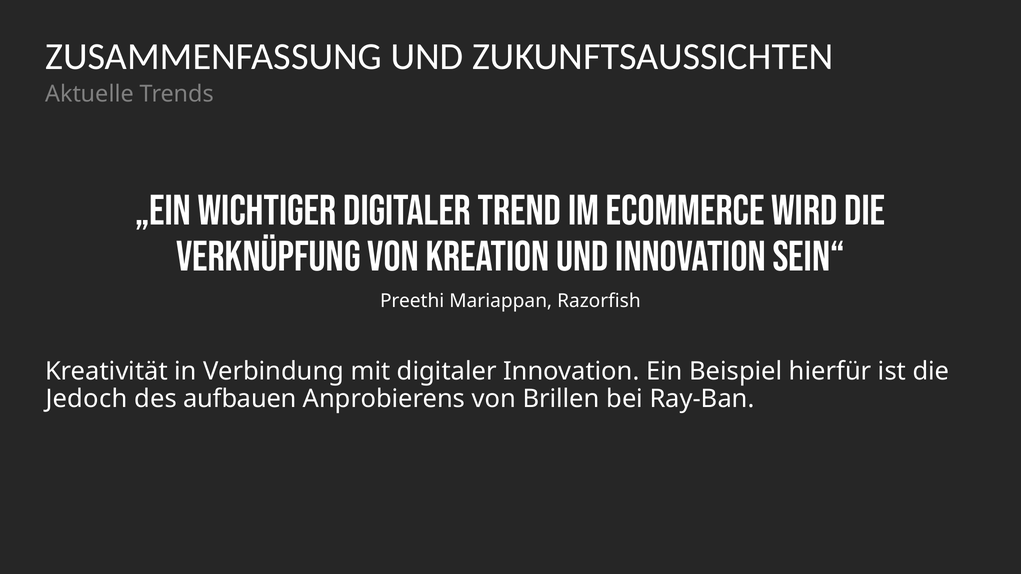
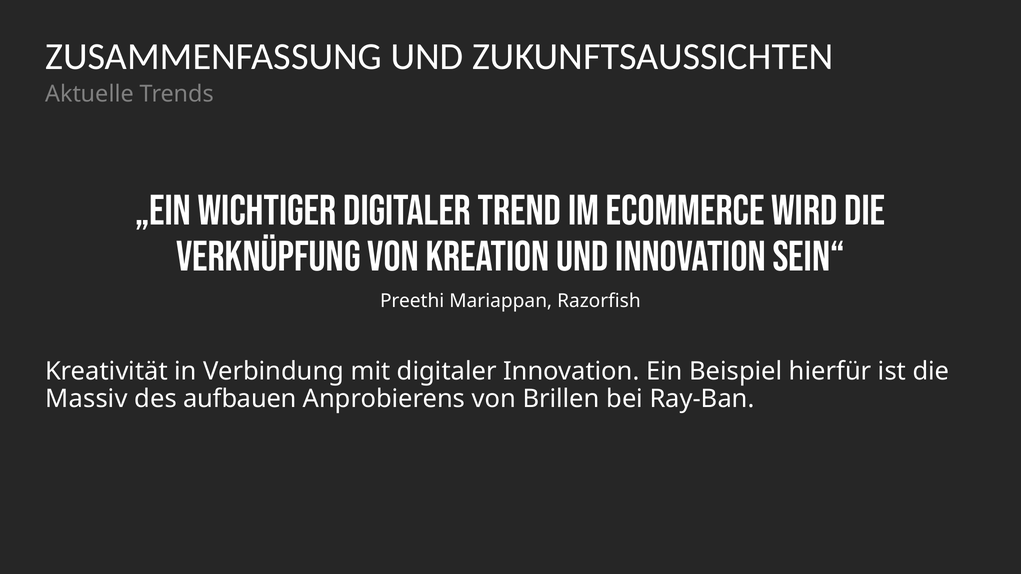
Jedoch: Jedoch -> Massiv (86, 399)
